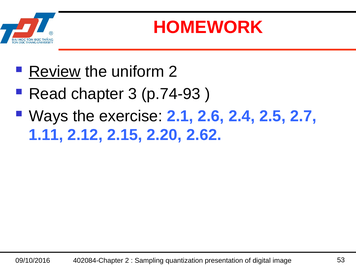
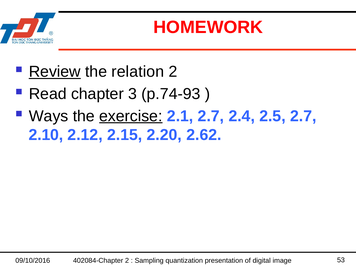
uniform: uniform -> relation (138, 72)
exercise underline: none -> present (131, 116)
2.1 2.6: 2.6 -> 2.7 (211, 116)
1.11: 1.11 -> 2.10 (46, 135)
